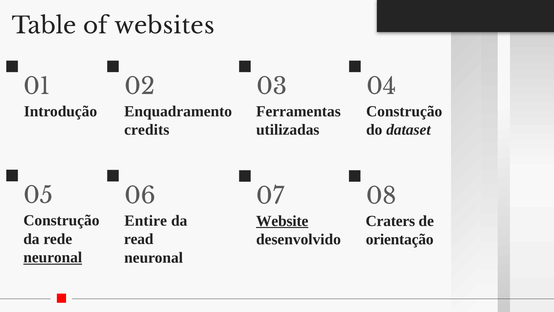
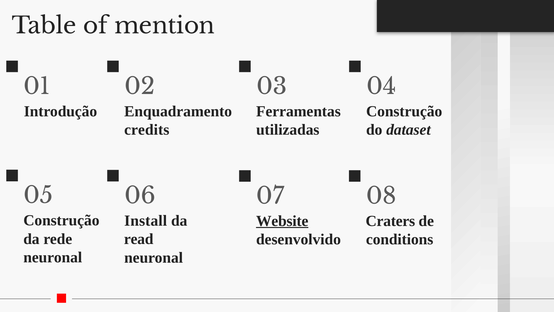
websites: websites -> mention (165, 26)
Entire: Entire -> Install (146, 220)
orientação: orientação -> conditions (400, 239)
neuronal underline: present -> none (53, 257)
